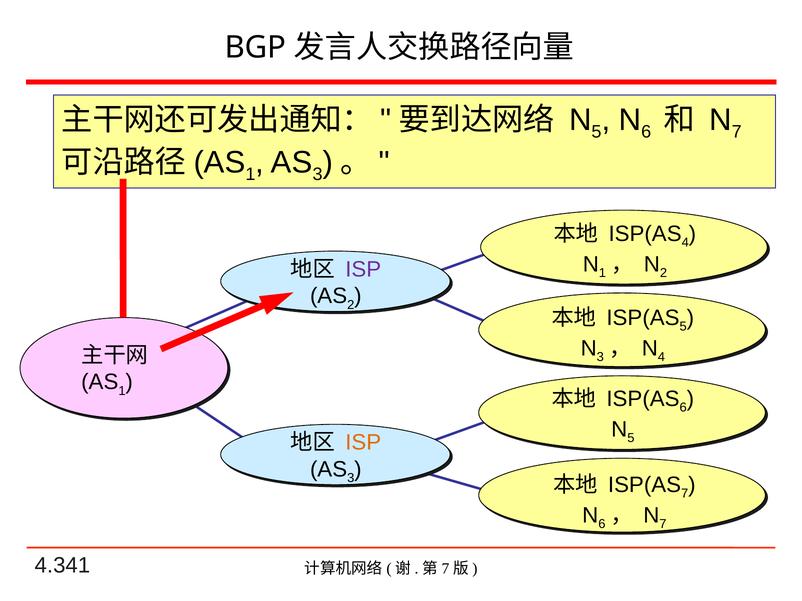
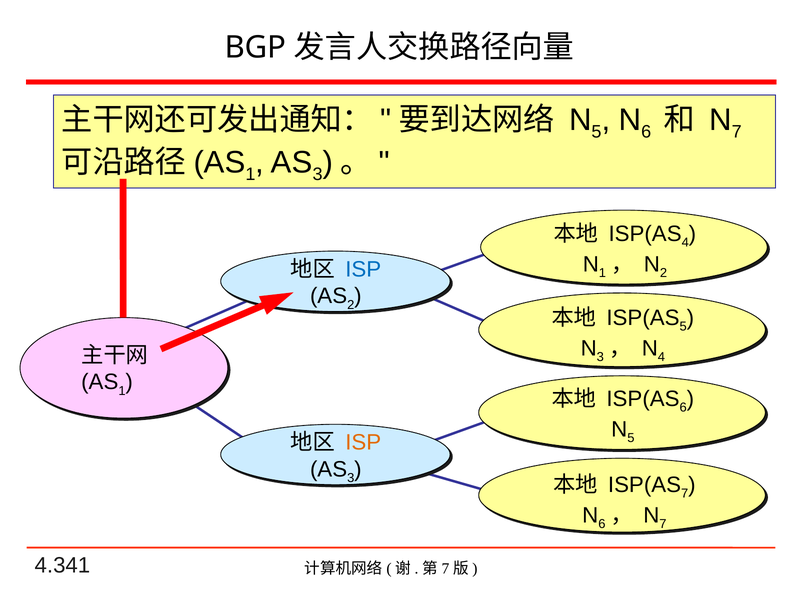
ISP colour: purple -> blue (363, 270)
